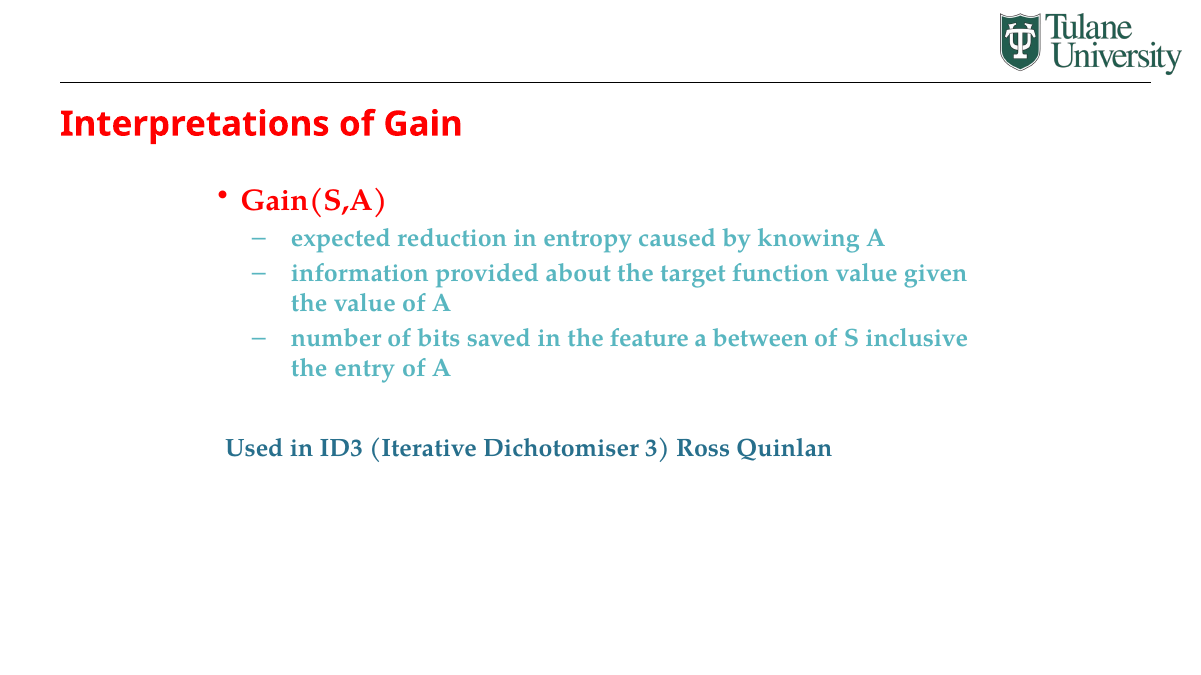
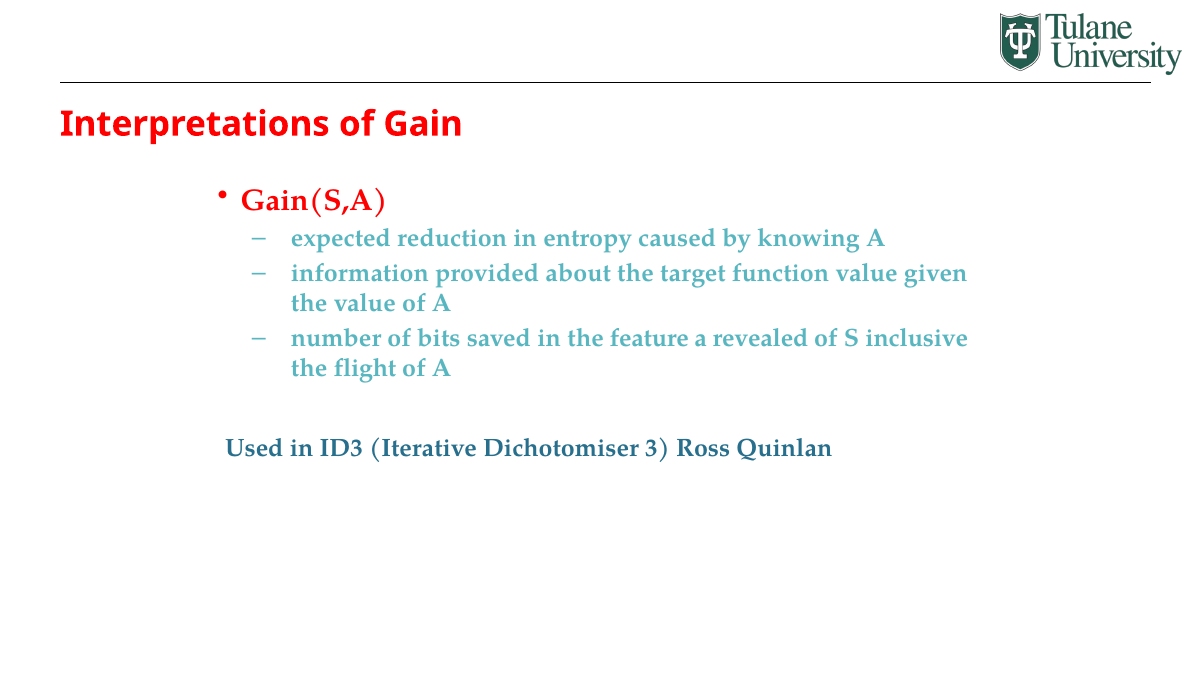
between: between -> revealed (761, 339)
entry: entry -> flight (365, 369)
